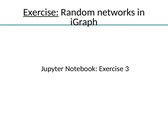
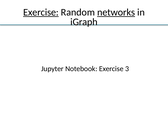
networks underline: none -> present (116, 12)
